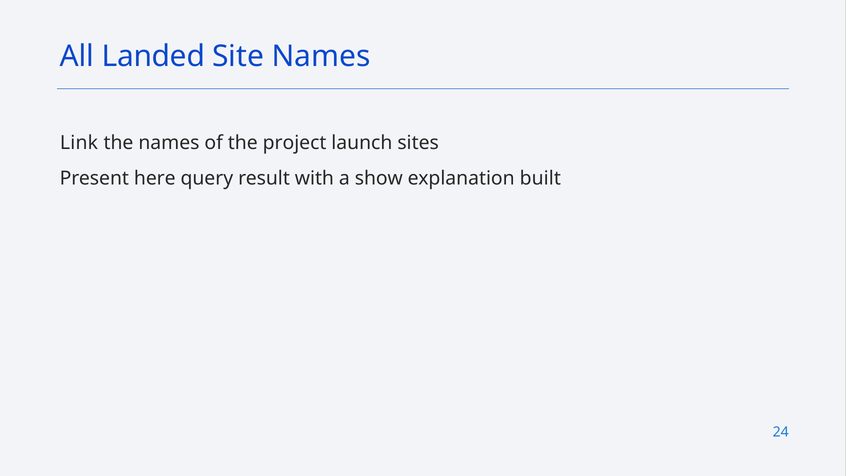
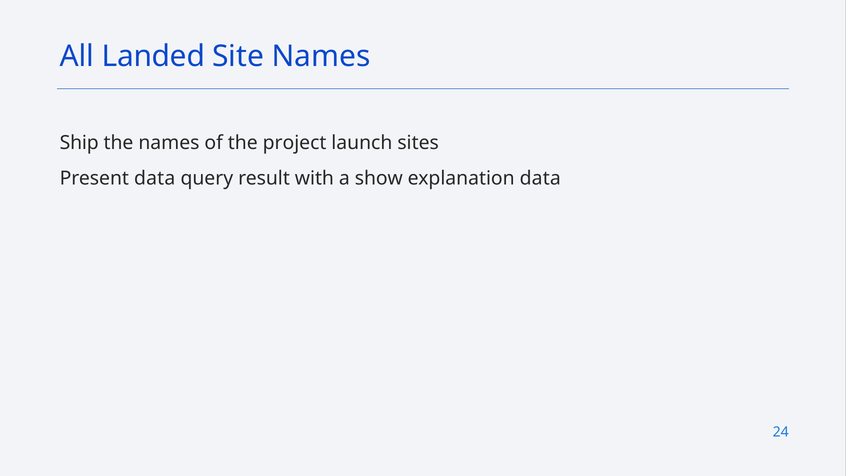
Link: Link -> Ship (79, 143)
Present here: here -> data (155, 178)
explanation built: built -> data (540, 178)
